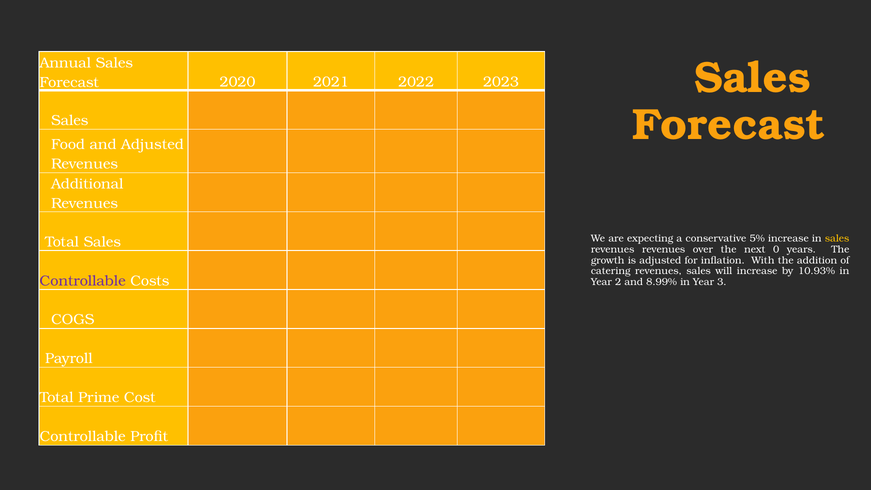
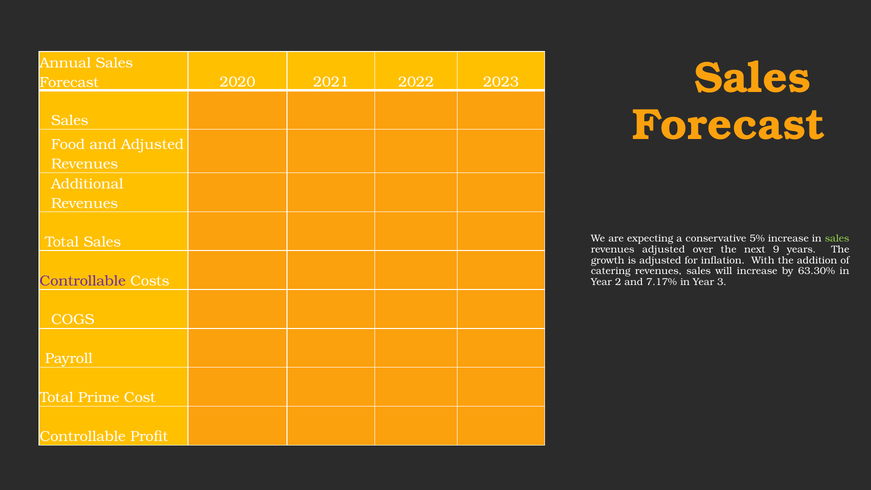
sales colour: yellow -> light green (837, 239)
revenues revenues: revenues -> adjusted (664, 249)
0: 0 -> 9 (776, 249)
10.93%: 10.93% -> 63.30% (817, 271)
8.99%: 8.99% -> 7.17% (662, 282)
